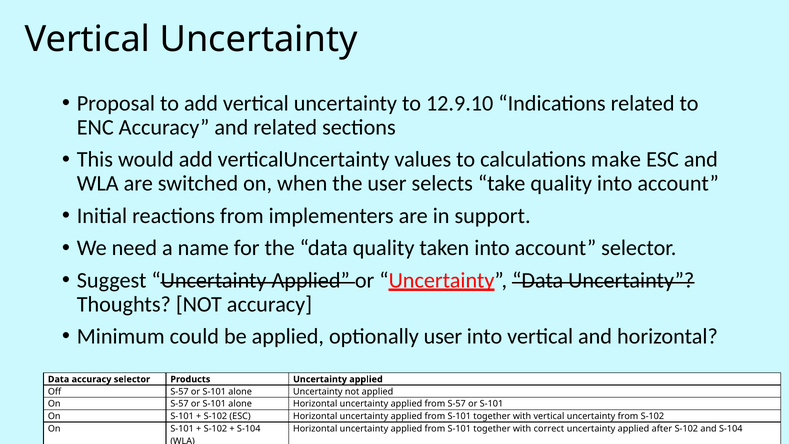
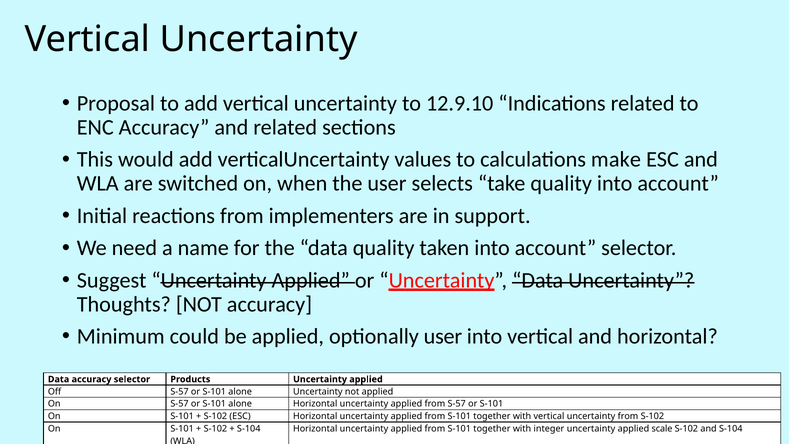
correct: correct -> integer (549, 429)
after: after -> scale (662, 429)
